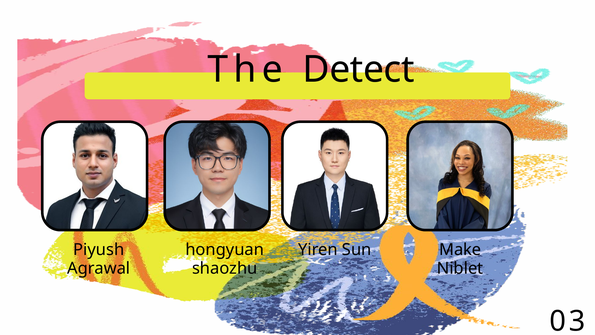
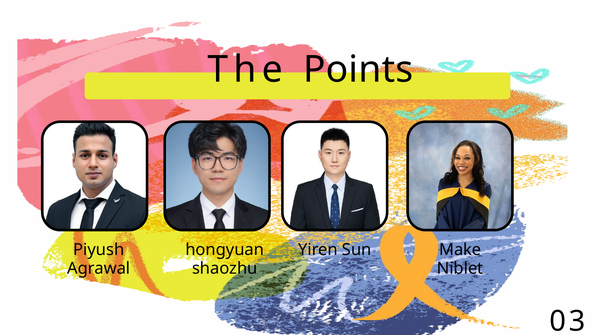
Detect: Detect -> Points (358, 69)
